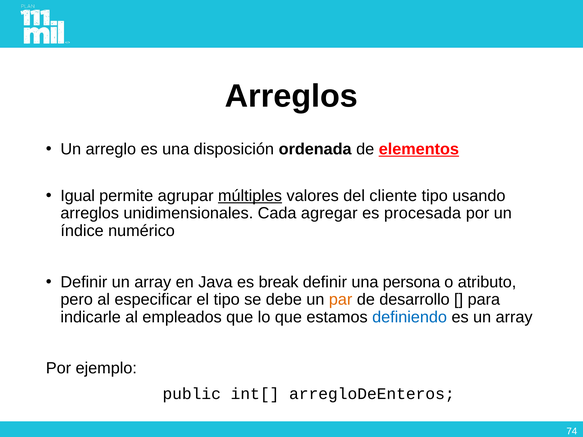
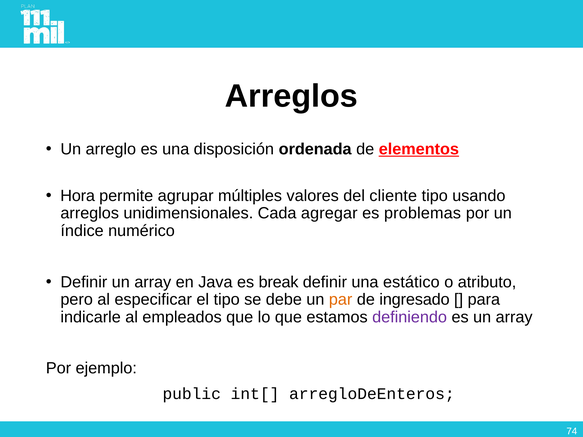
Igual: Igual -> Hora (78, 196)
múltiples underline: present -> none (250, 196)
procesada: procesada -> problemas (423, 213)
persona: persona -> estático (411, 282)
desarrollo: desarrollo -> ingresado (414, 300)
definiendo colour: blue -> purple (410, 317)
